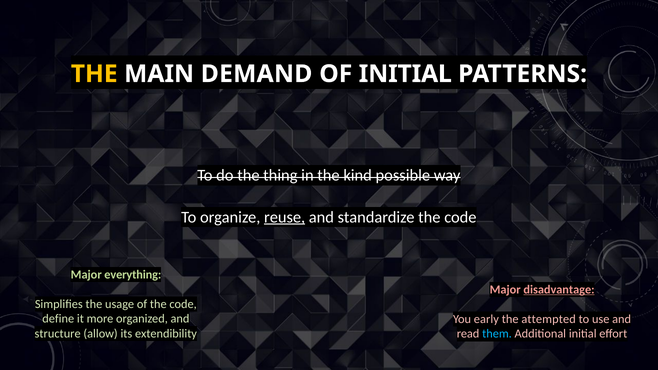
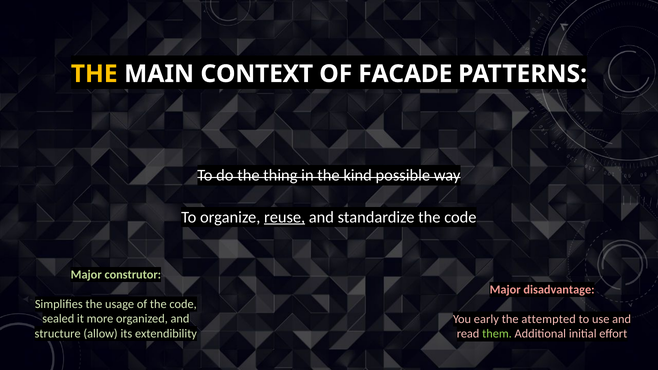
DEMAND: DEMAND -> CONTEXT (257, 74)
OF INITIAL: INITIAL -> FACADE (405, 74)
everything: everything -> construtor (133, 275)
disadvantage underline: present -> none (559, 290)
define: define -> sealed (58, 319)
them colour: light blue -> light green (497, 334)
